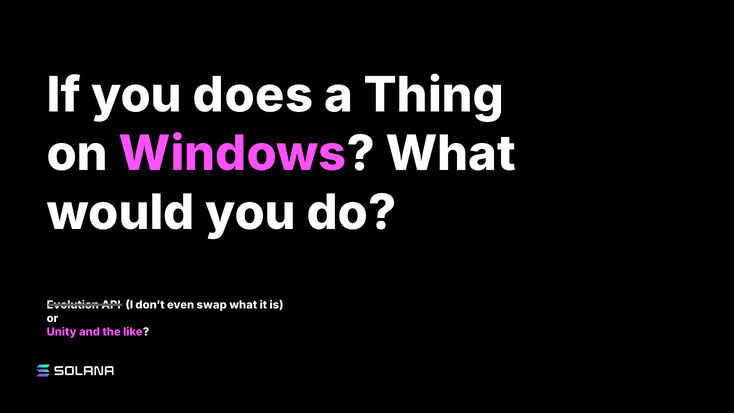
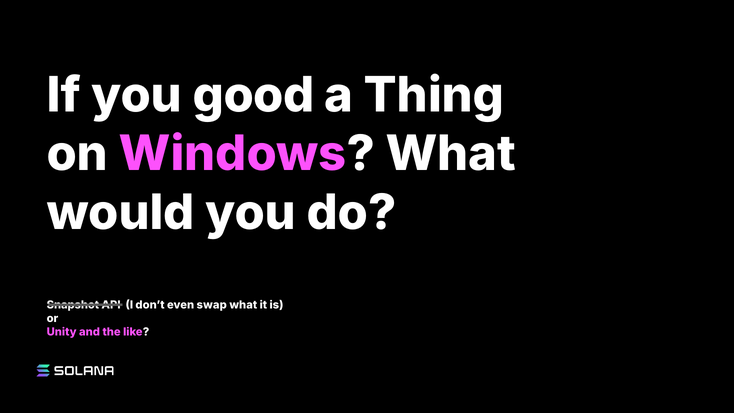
does: does -> good (254, 95)
Evolution: Evolution -> Snapshot (73, 305)
